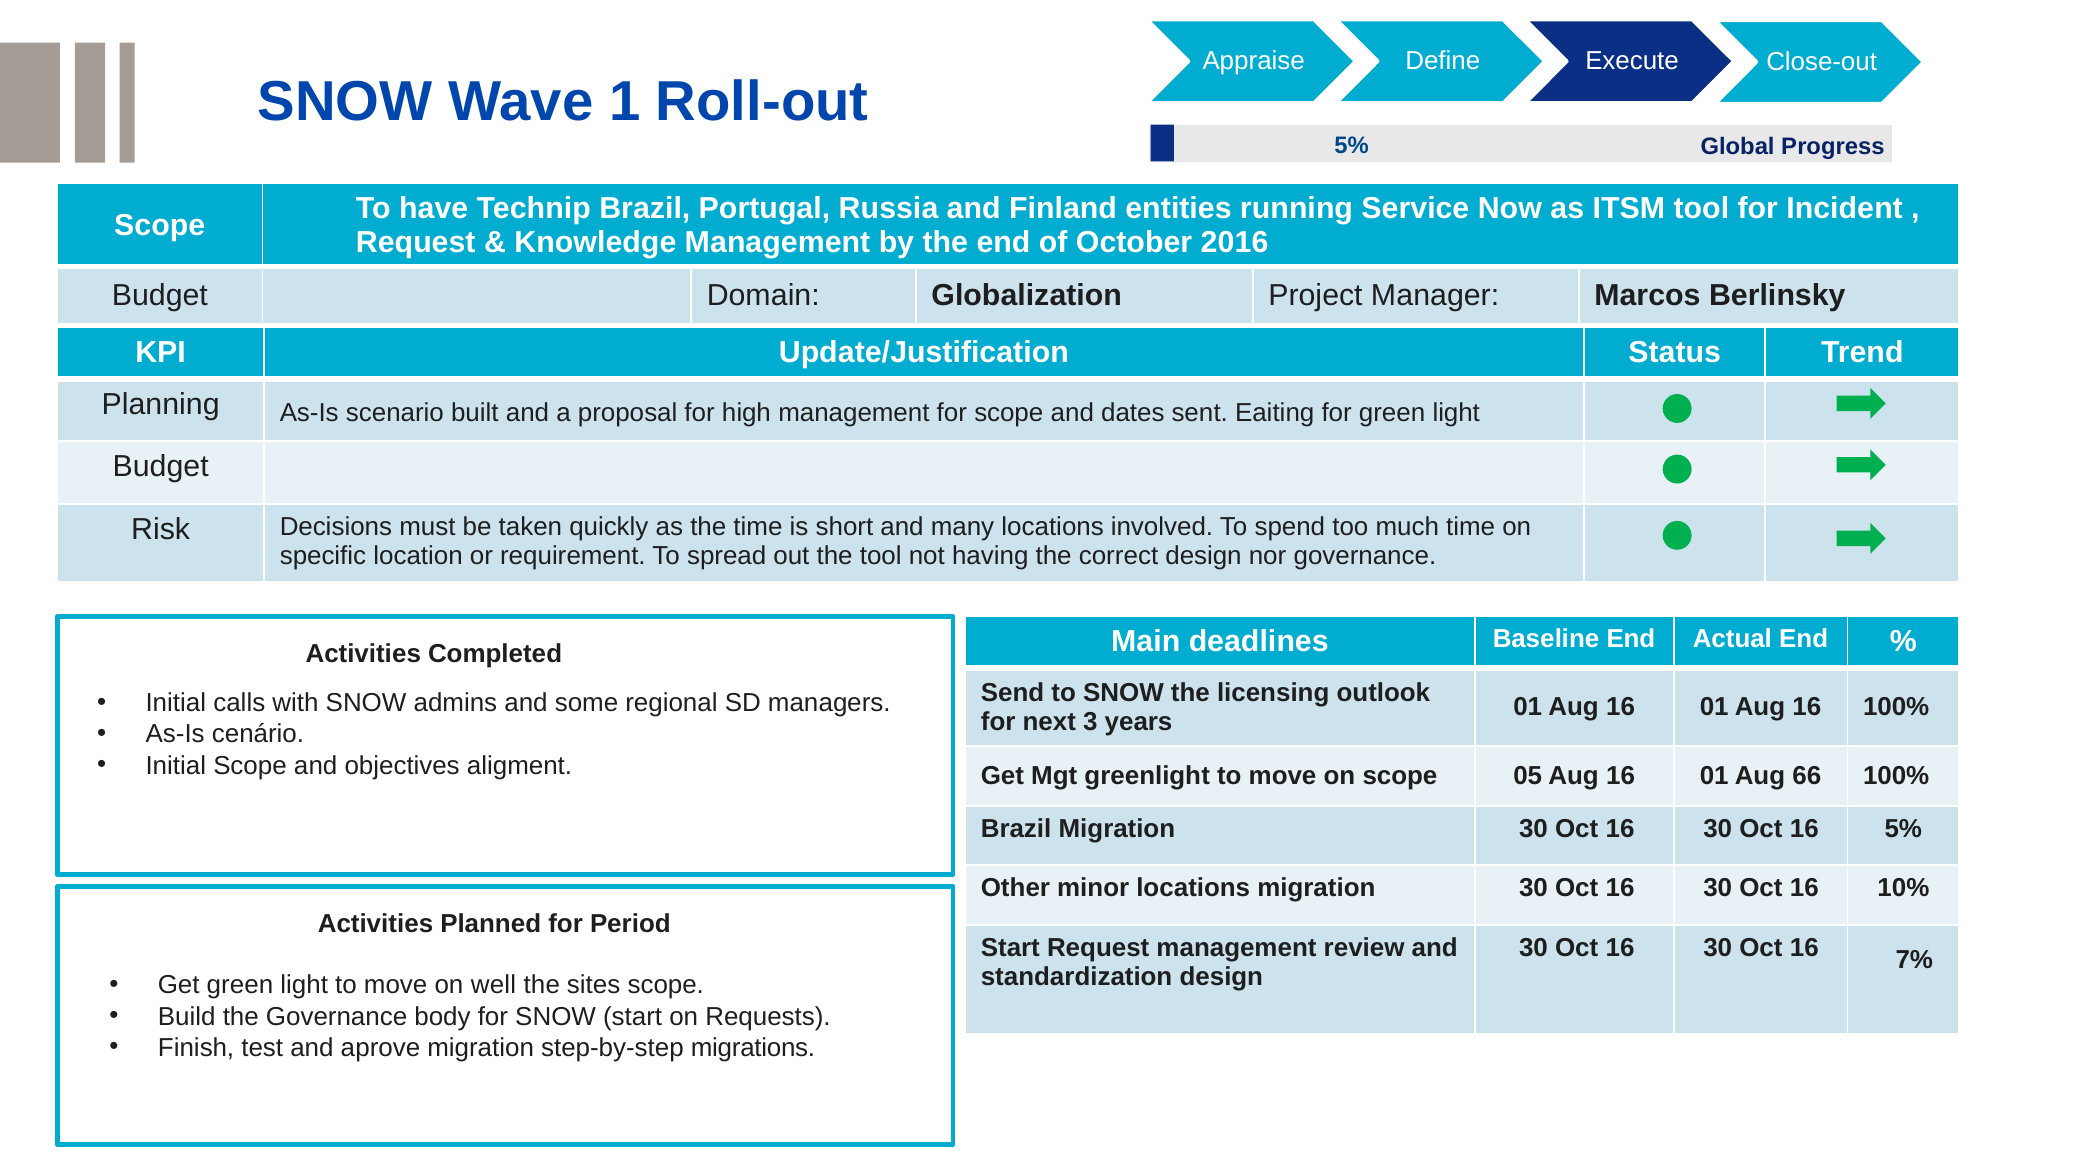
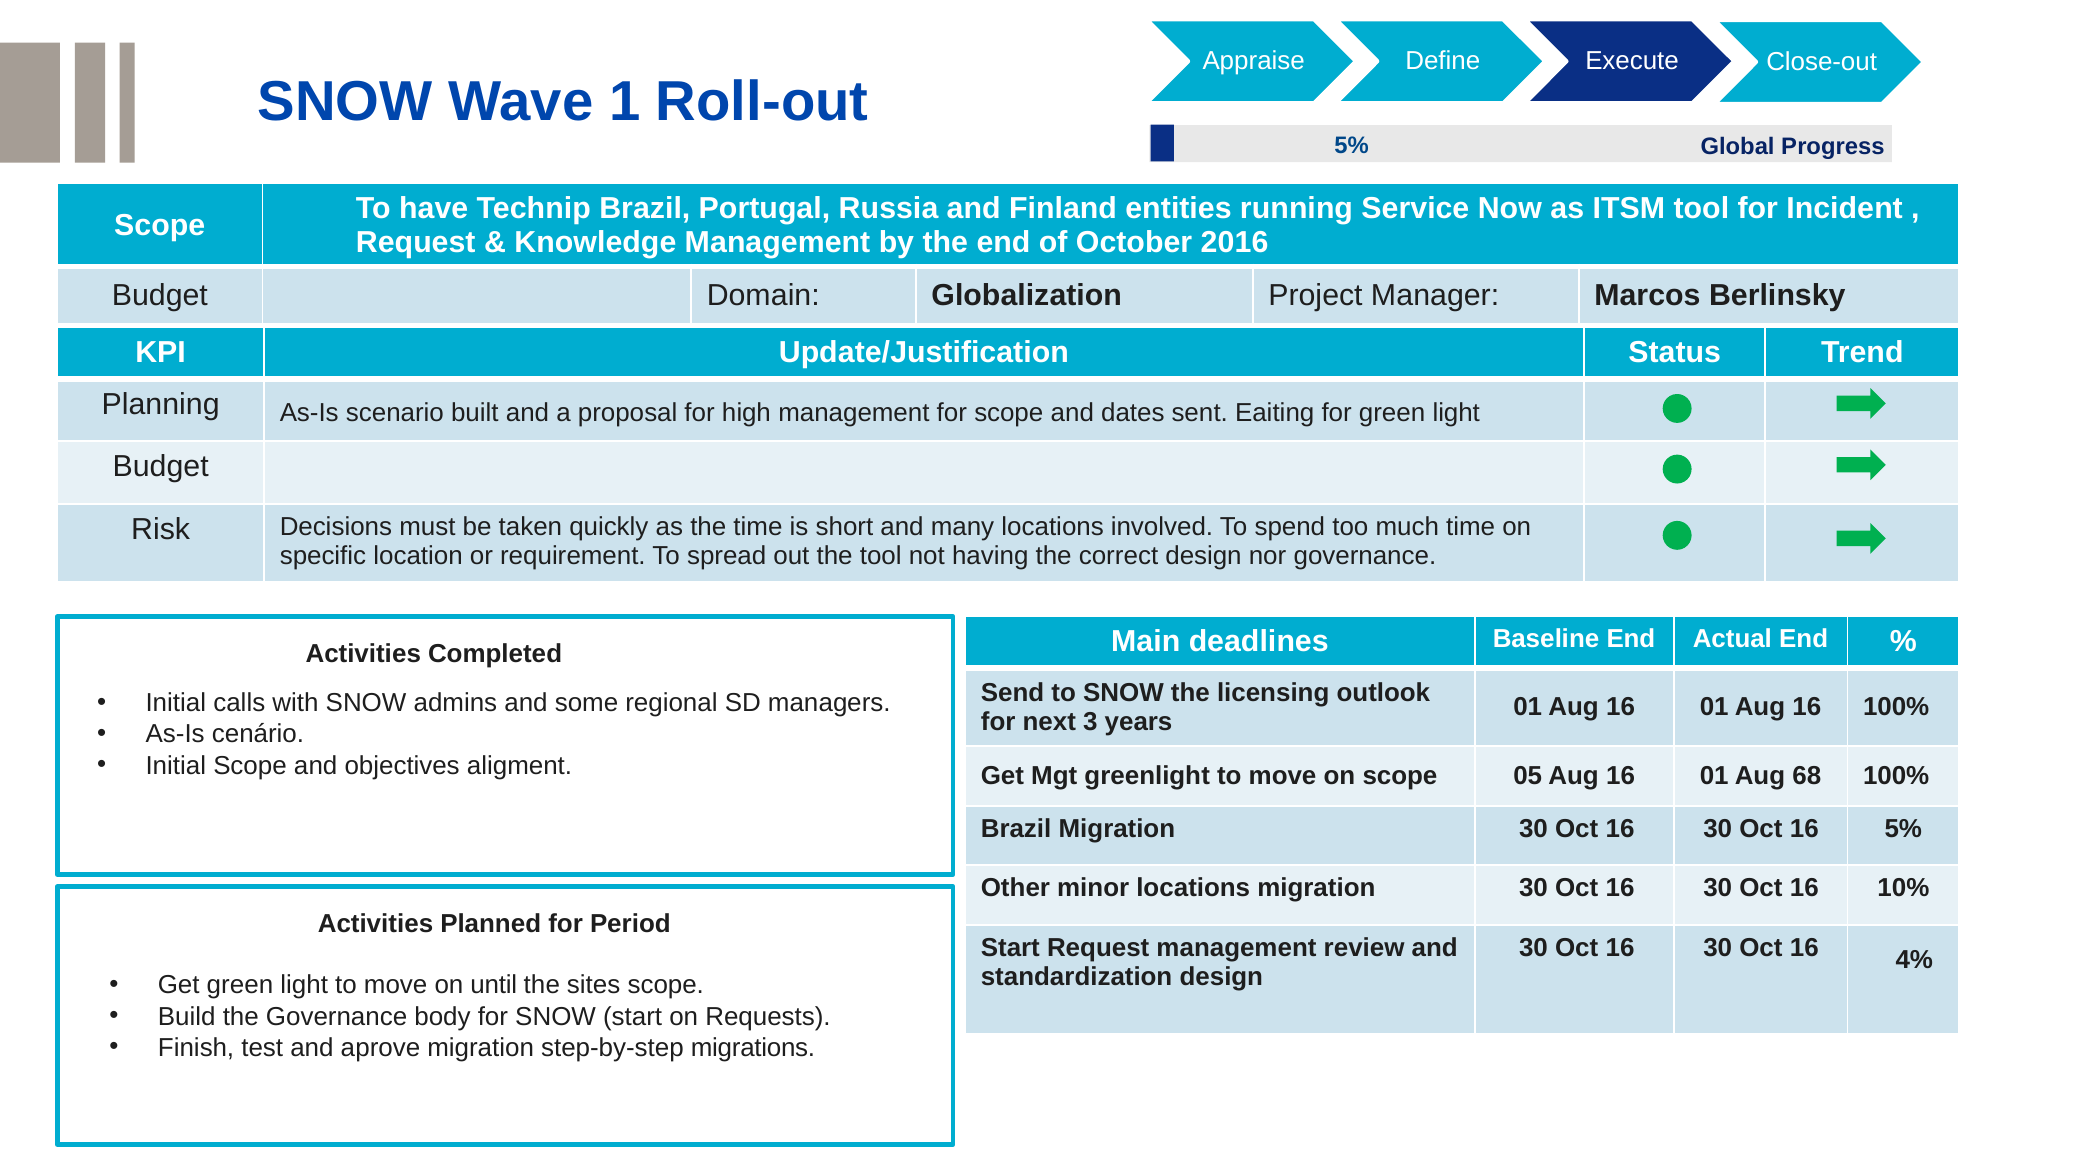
66: 66 -> 68 (1807, 776)
7%: 7% -> 4% (1914, 959)
well: well -> until (494, 985)
